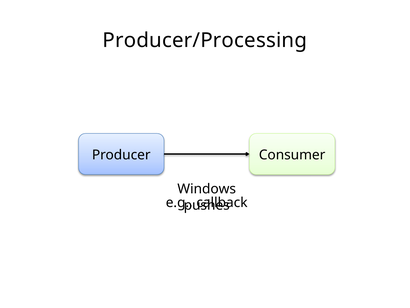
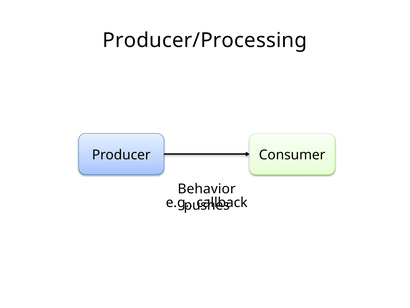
Windows: Windows -> Behavior (207, 189)
